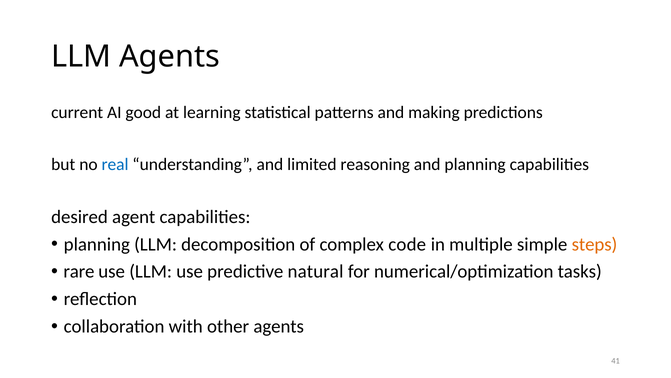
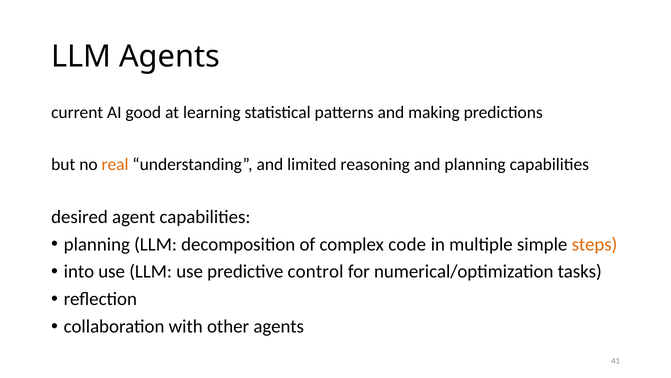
real colour: blue -> orange (115, 164)
rare: rare -> into (79, 271)
natural: natural -> control (316, 271)
